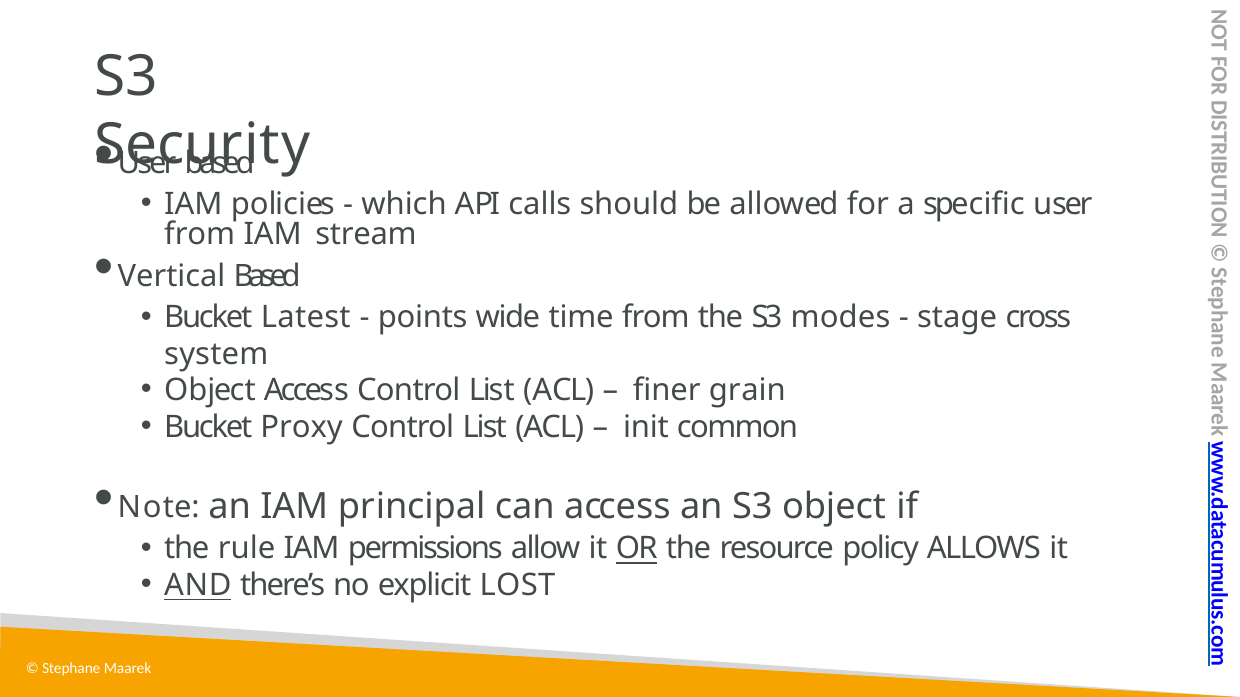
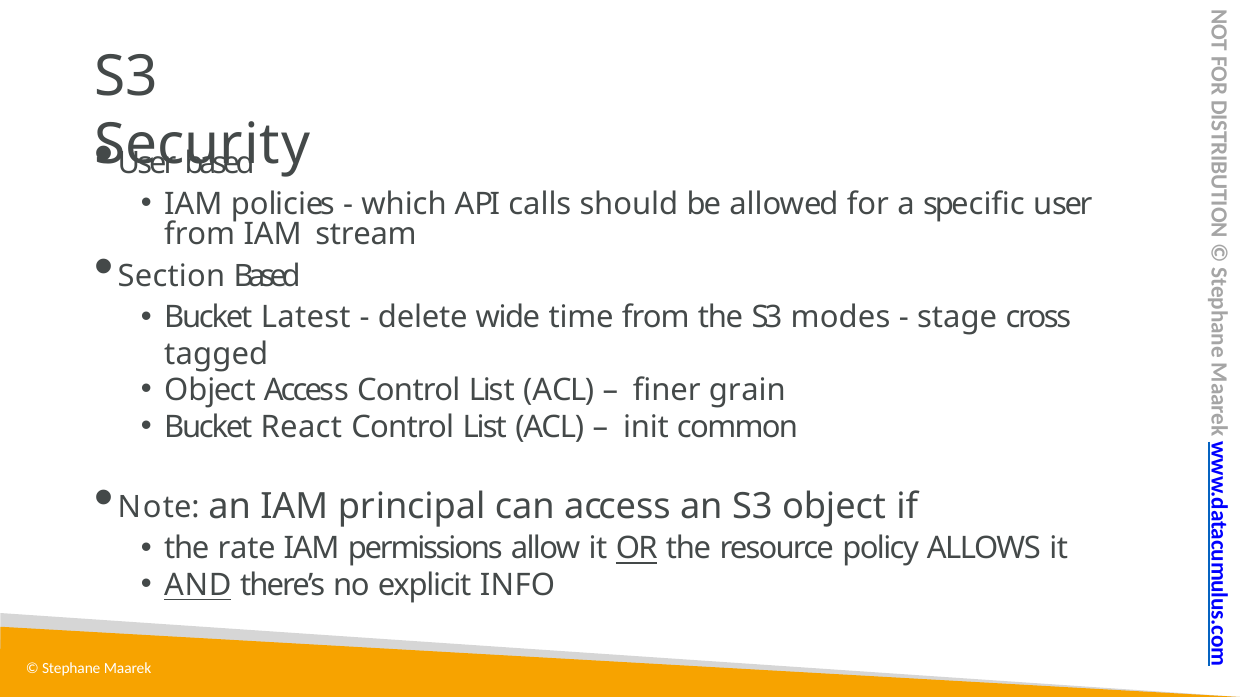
Vertical: Vertical -> Section (171, 277)
points: points -> delete (423, 318)
system: system -> tagged (216, 354)
Proxy: Proxy -> React (301, 427)
rule: rule -> rate (247, 549)
LOST: LOST -> INFO (518, 586)
